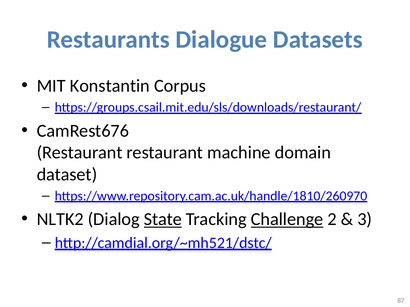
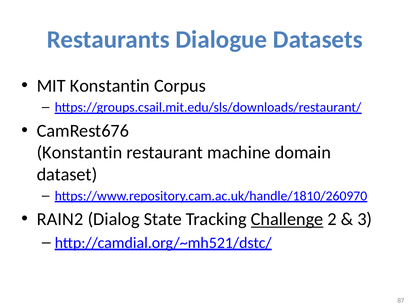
Restaurant: Restaurant -> Konstantin (80, 153)
NLTK2: NLTK2 -> RAIN2 (60, 220)
State underline: present -> none (163, 220)
